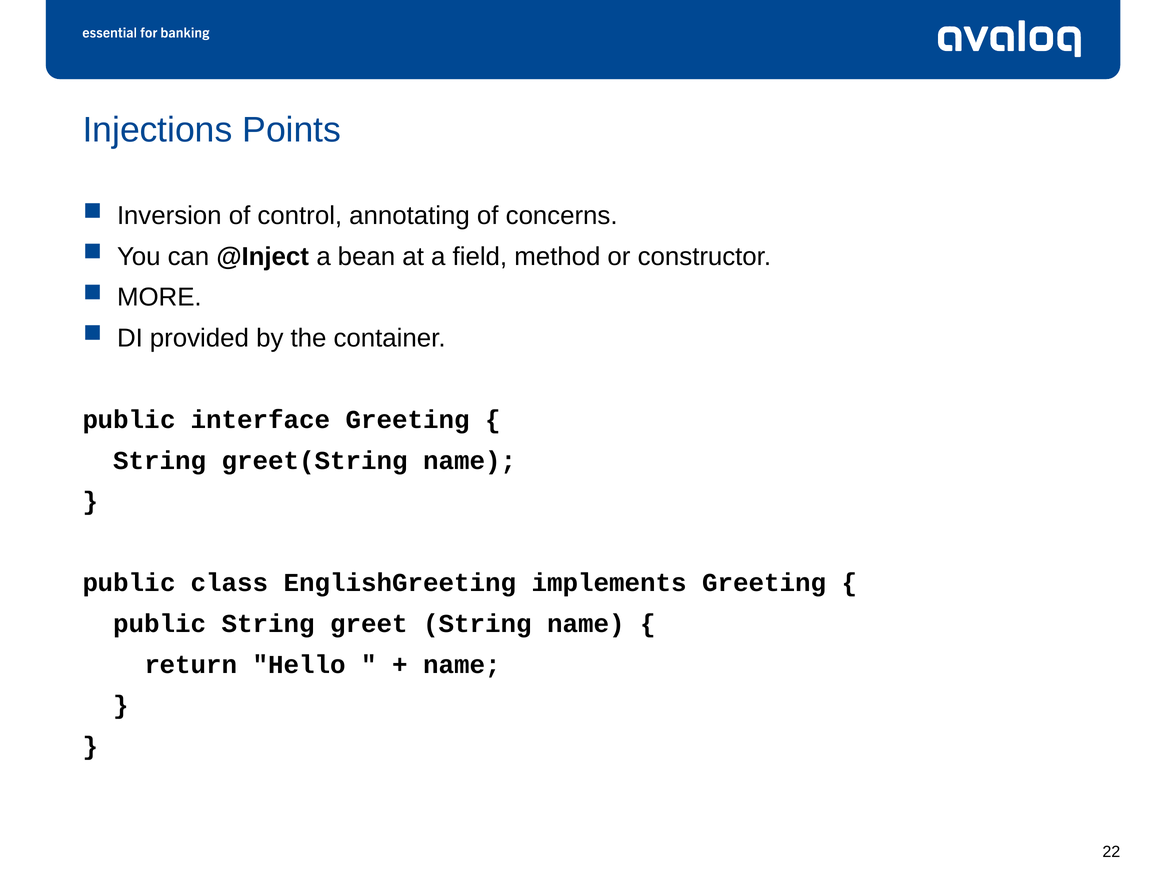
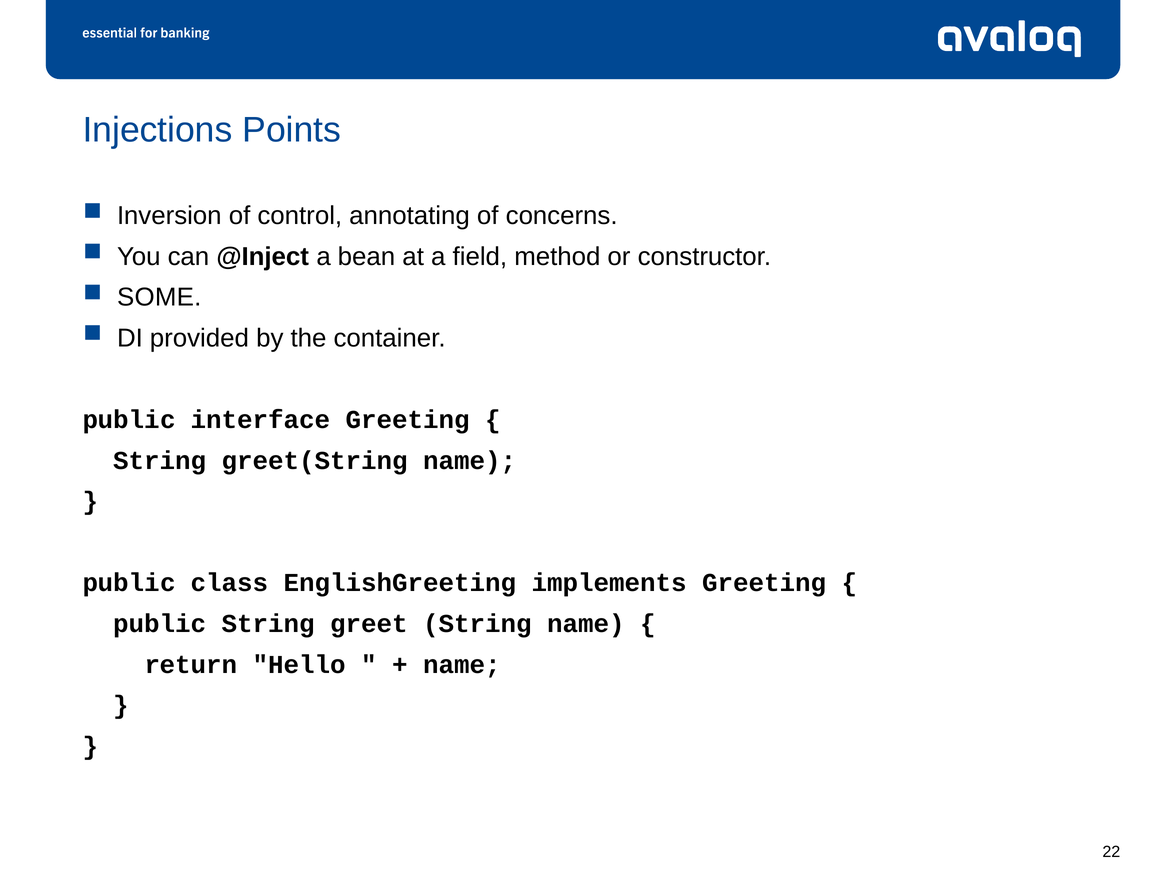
MORE: MORE -> SOME (159, 298)
